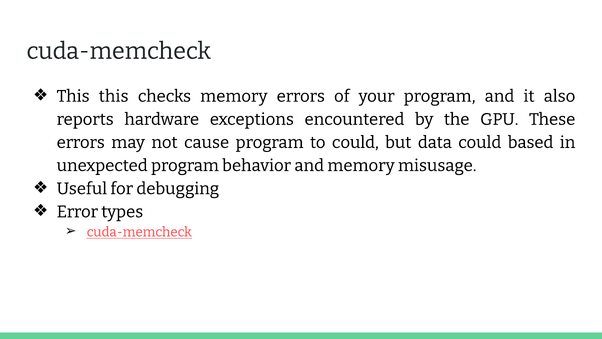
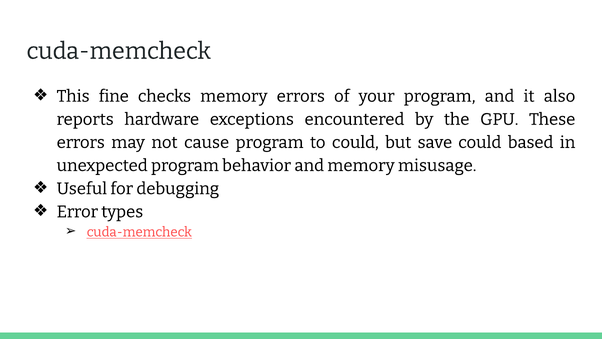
This this: this -> fine (114, 96)
data: data -> save (435, 142)
